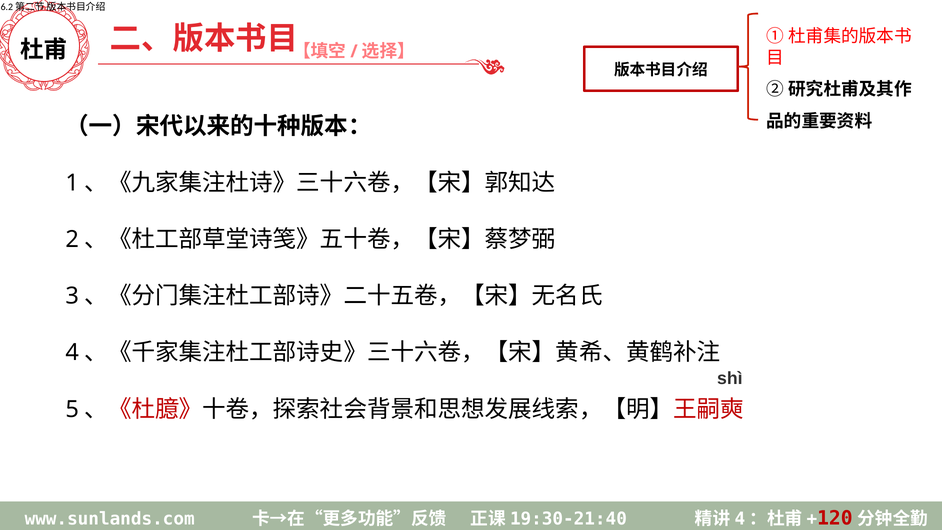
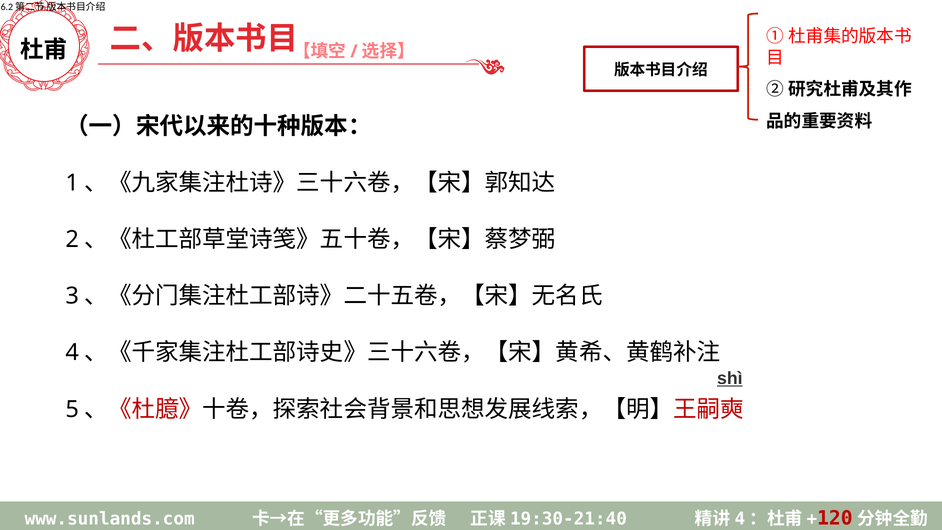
shì underline: none -> present (730, 378)
